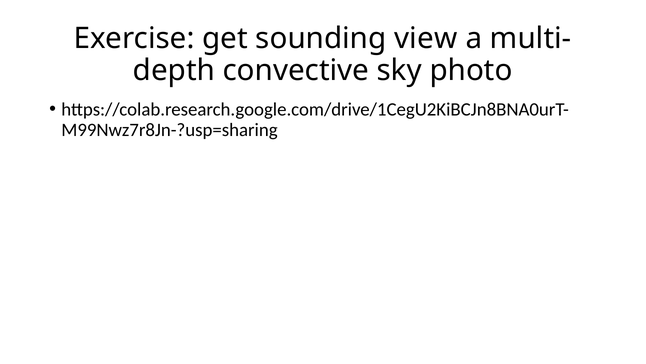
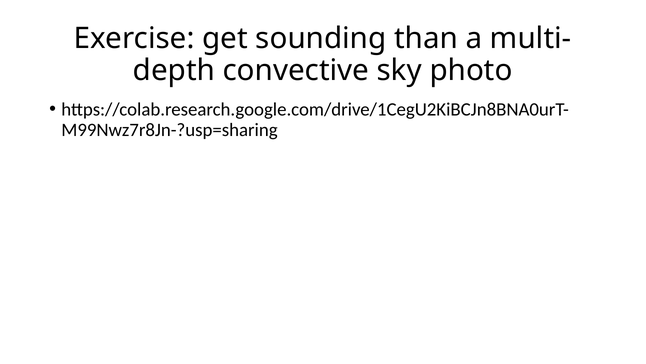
view: view -> than (426, 38)
